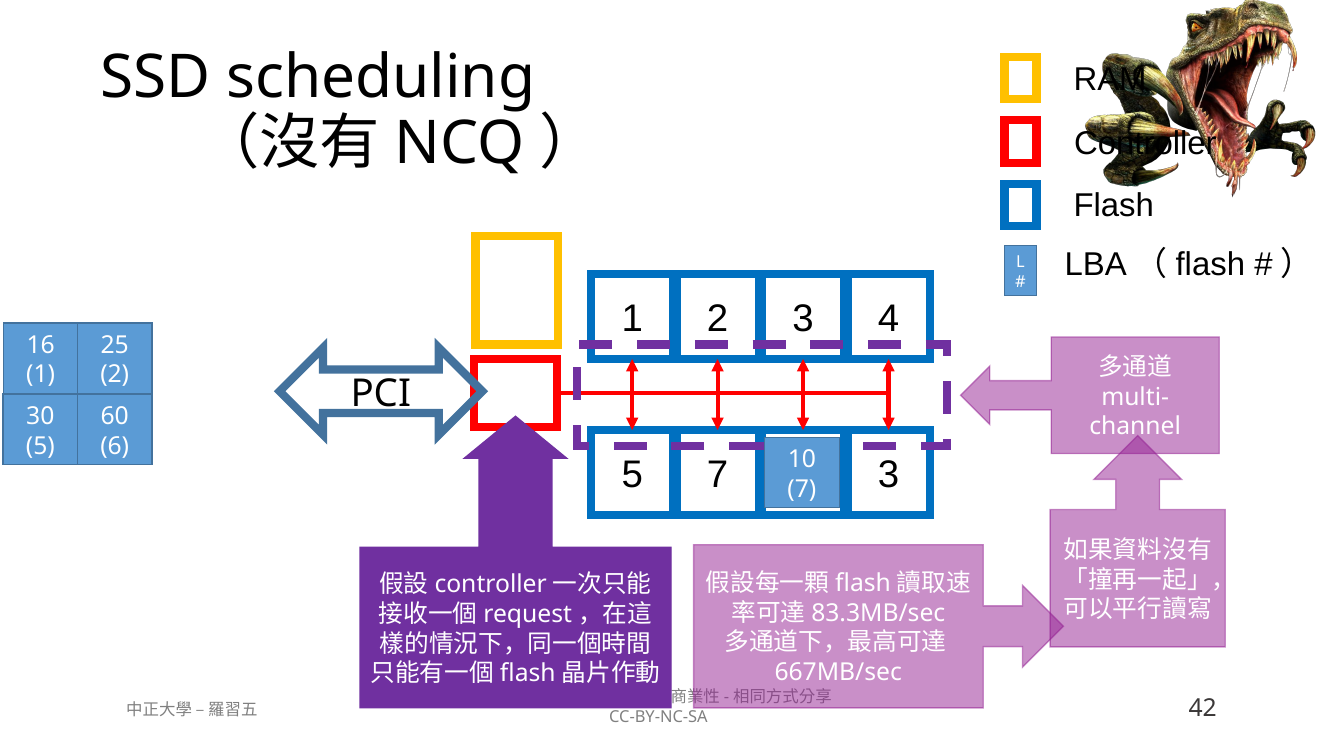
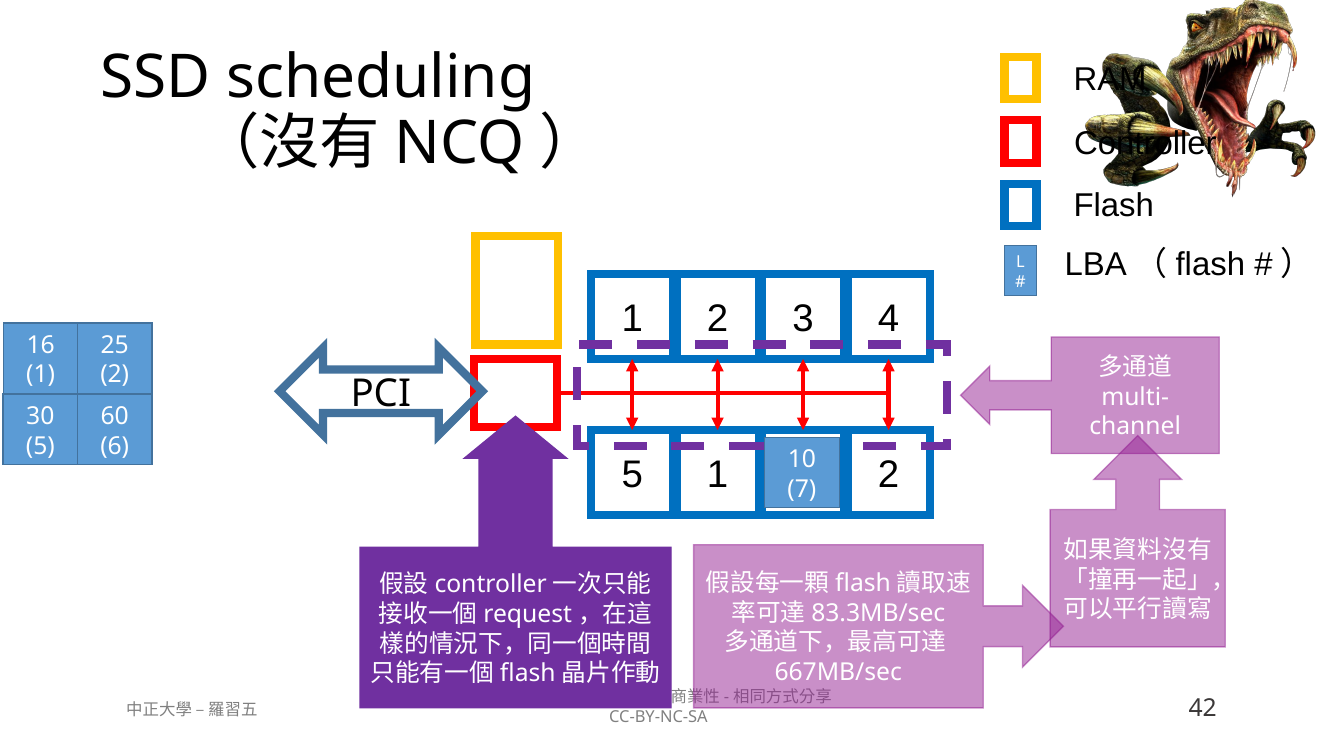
7: 7 -> 1 (718, 475)
3: 3 -> 2 (889, 475)
